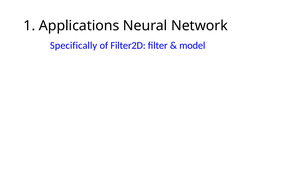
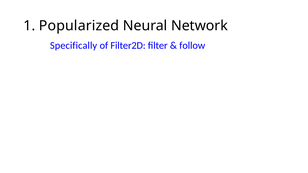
Applications: Applications -> Popularized (79, 26)
model: model -> follow (192, 46)
